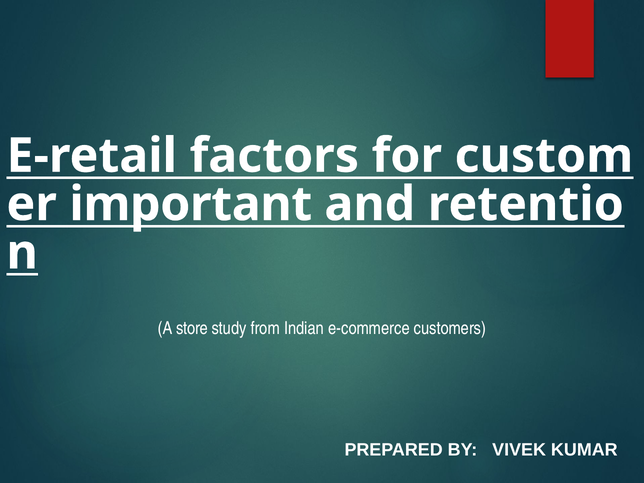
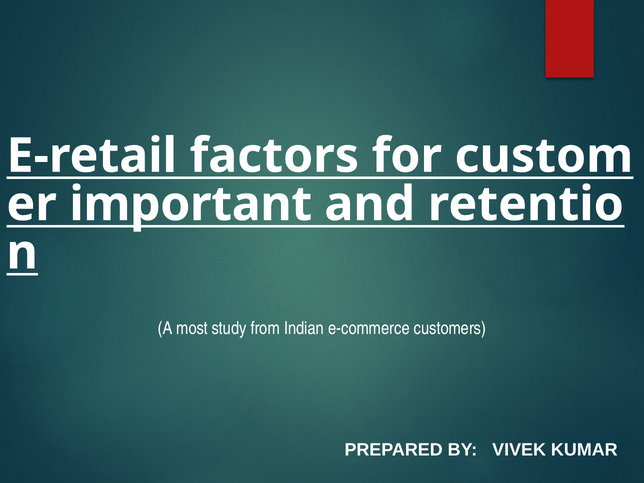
store: store -> most (192, 328)
